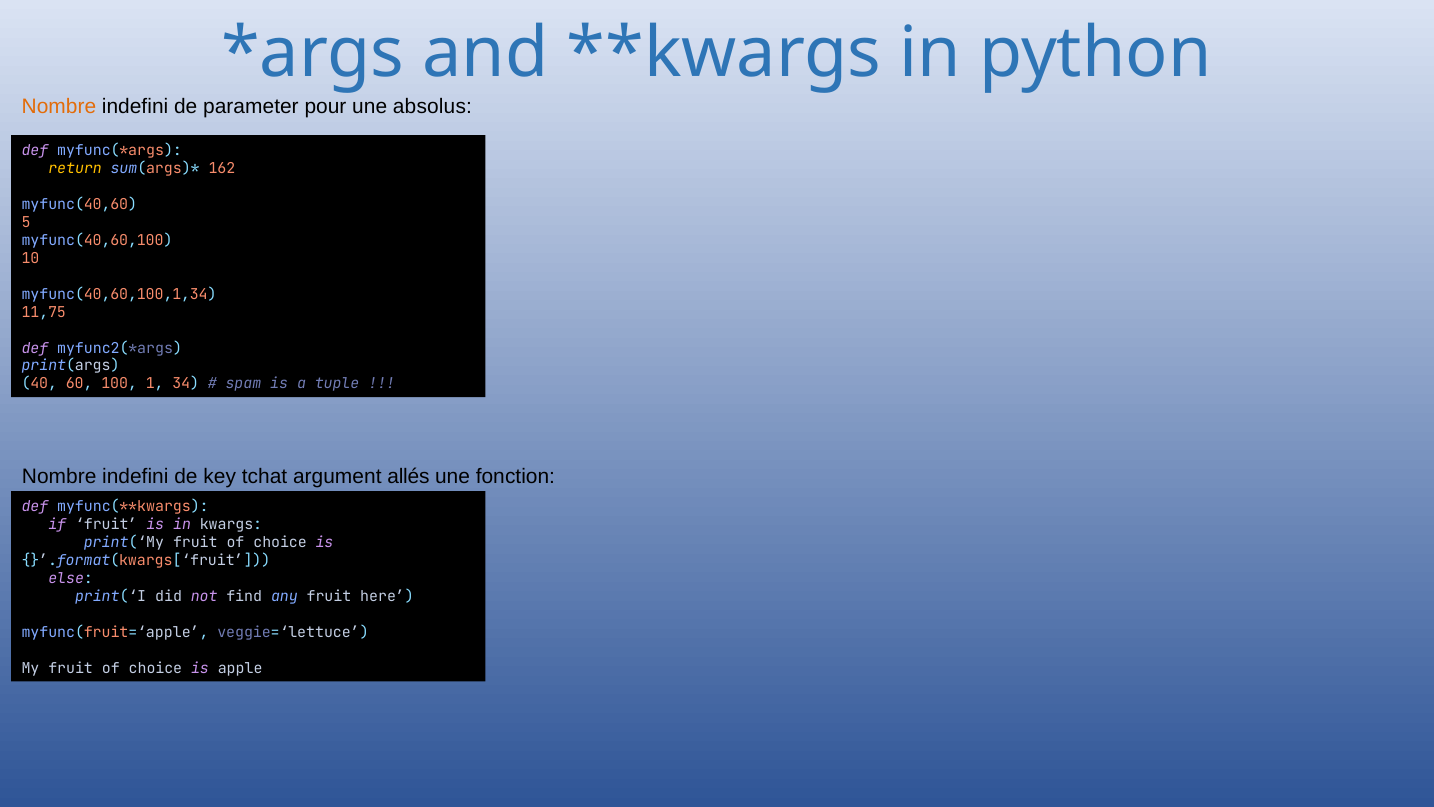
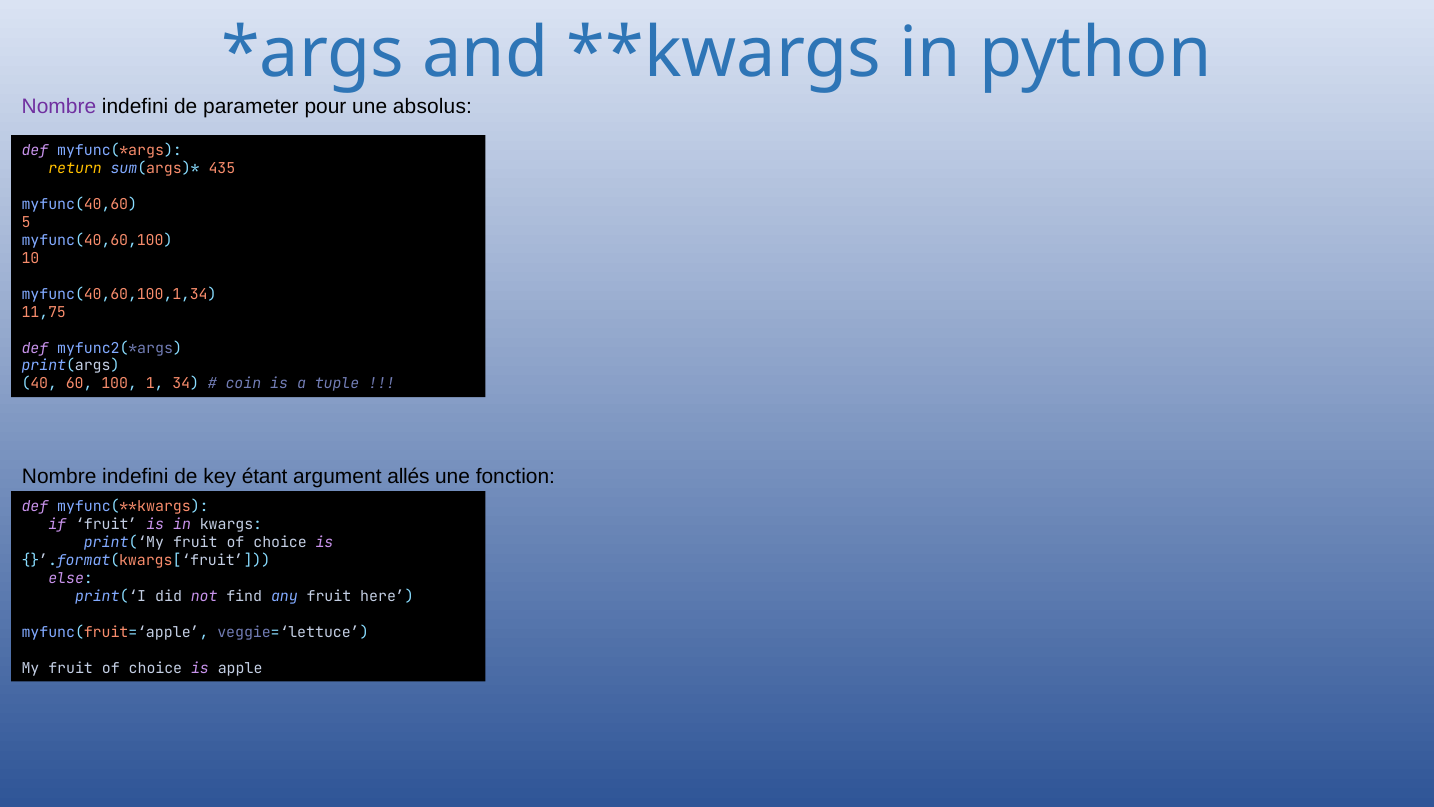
Nombre colour: orange -> purple (59, 106)
162: 162 -> 435 (222, 168)
spam: spam -> coin (243, 384)
tchat: tchat -> étant (265, 476)
